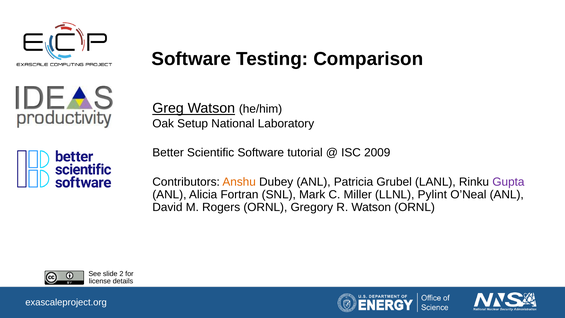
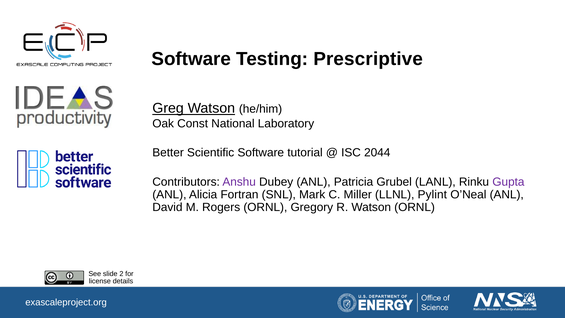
Comparison: Comparison -> Prescriptive (368, 59)
Setup: Setup -> Const (193, 124)
2009: 2009 -> 2044 (377, 153)
Anshu colour: orange -> purple (239, 182)
